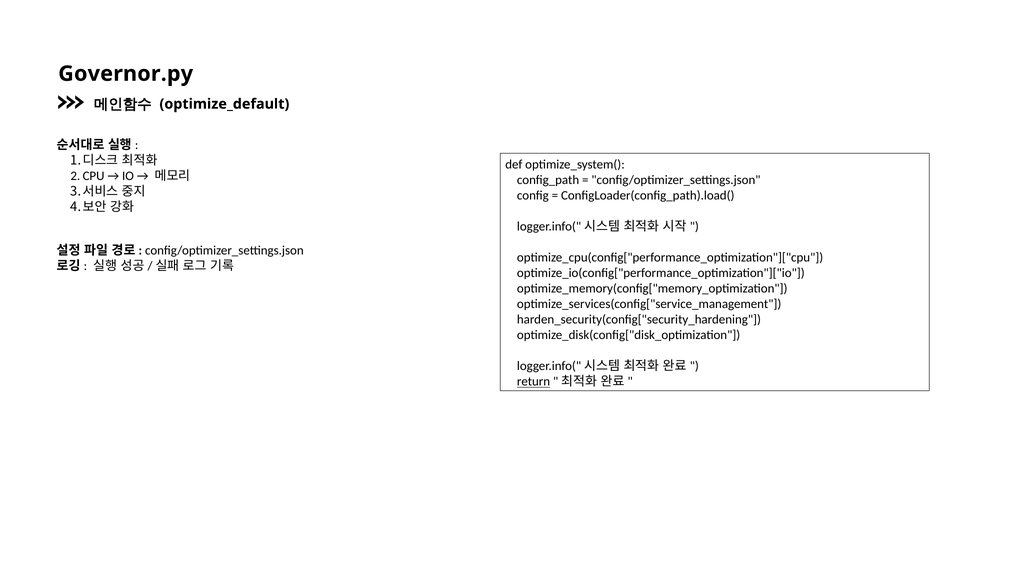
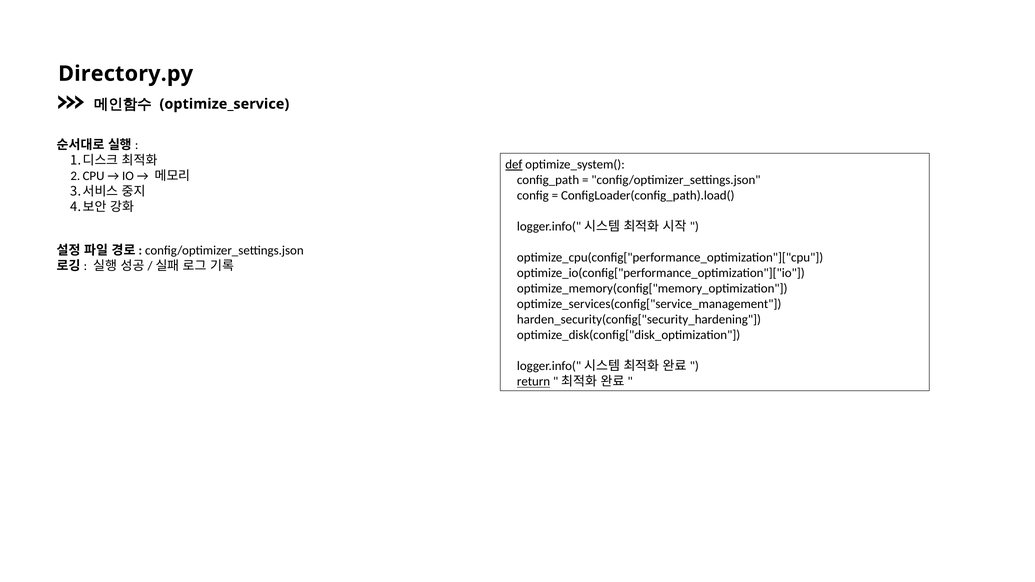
Governor.py: Governor.py -> Directory.py (126, 74)
optimize_default: optimize_default -> optimize_service (224, 104)
def underline: none -> present (514, 164)
